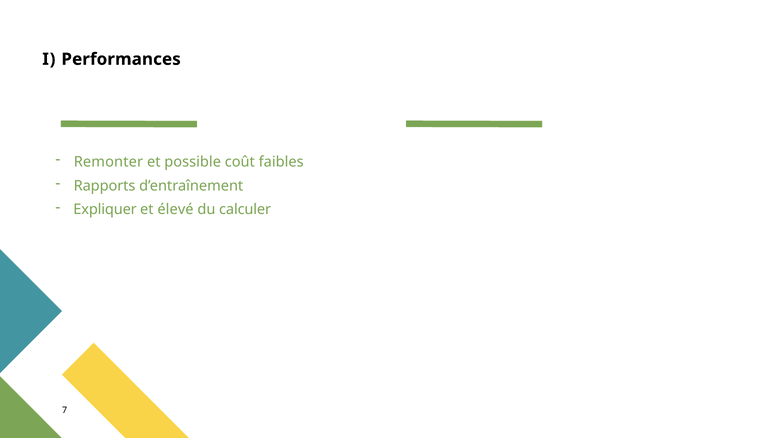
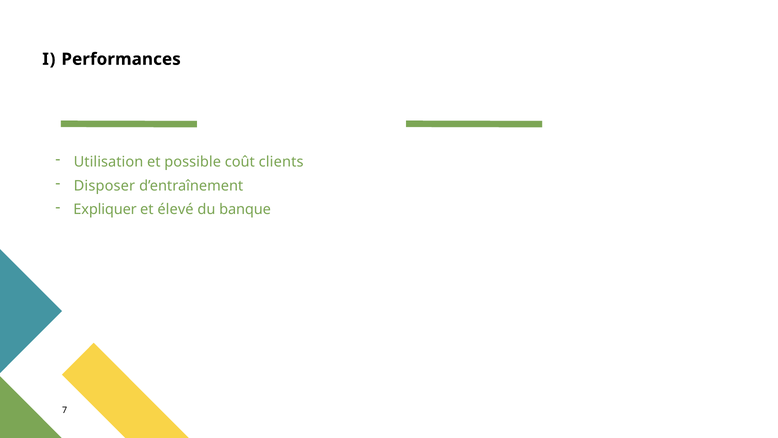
Remonter: Remonter -> Utilisation (108, 162)
faibles: faibles -> clients (281, 162)
Rapports: Rapports -> Disposer (104, 186)
calculer: calculer -> banque (245, 209)
